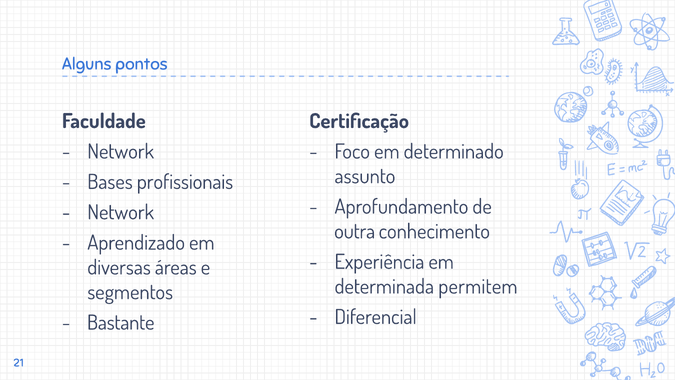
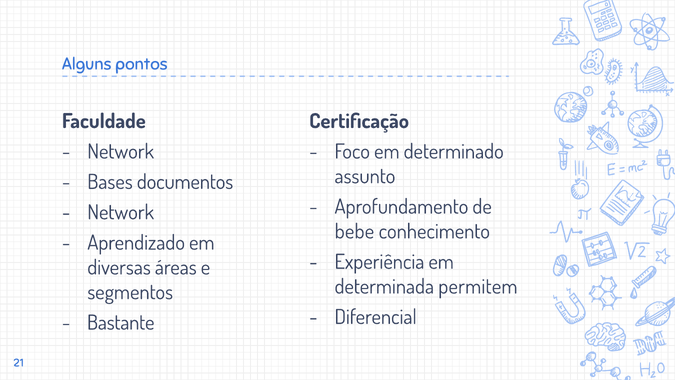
profissionais: profissionais -> documentos (185, 182)
outra: outra -> bebe (354, 231)
